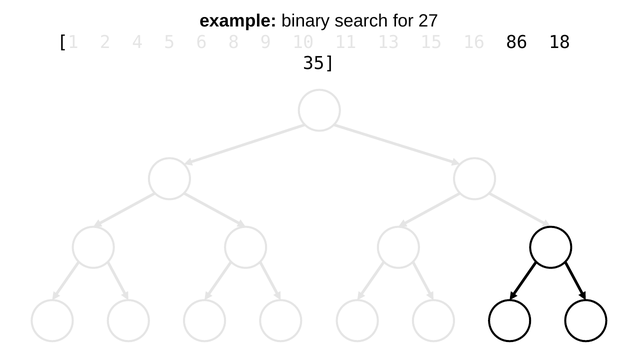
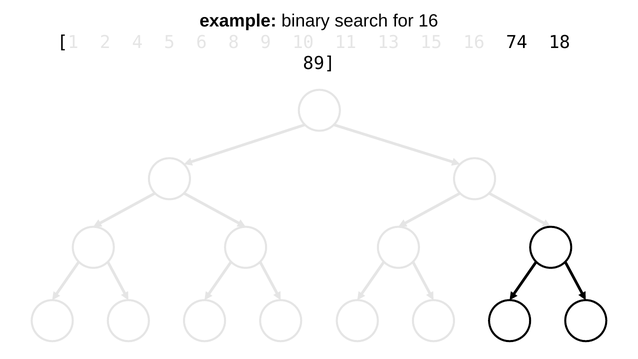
for 27: 27 -> 16 (428, 21)
86: 86 -> 74 (517, 42)
35: 35 -> 89 (319, 64)
